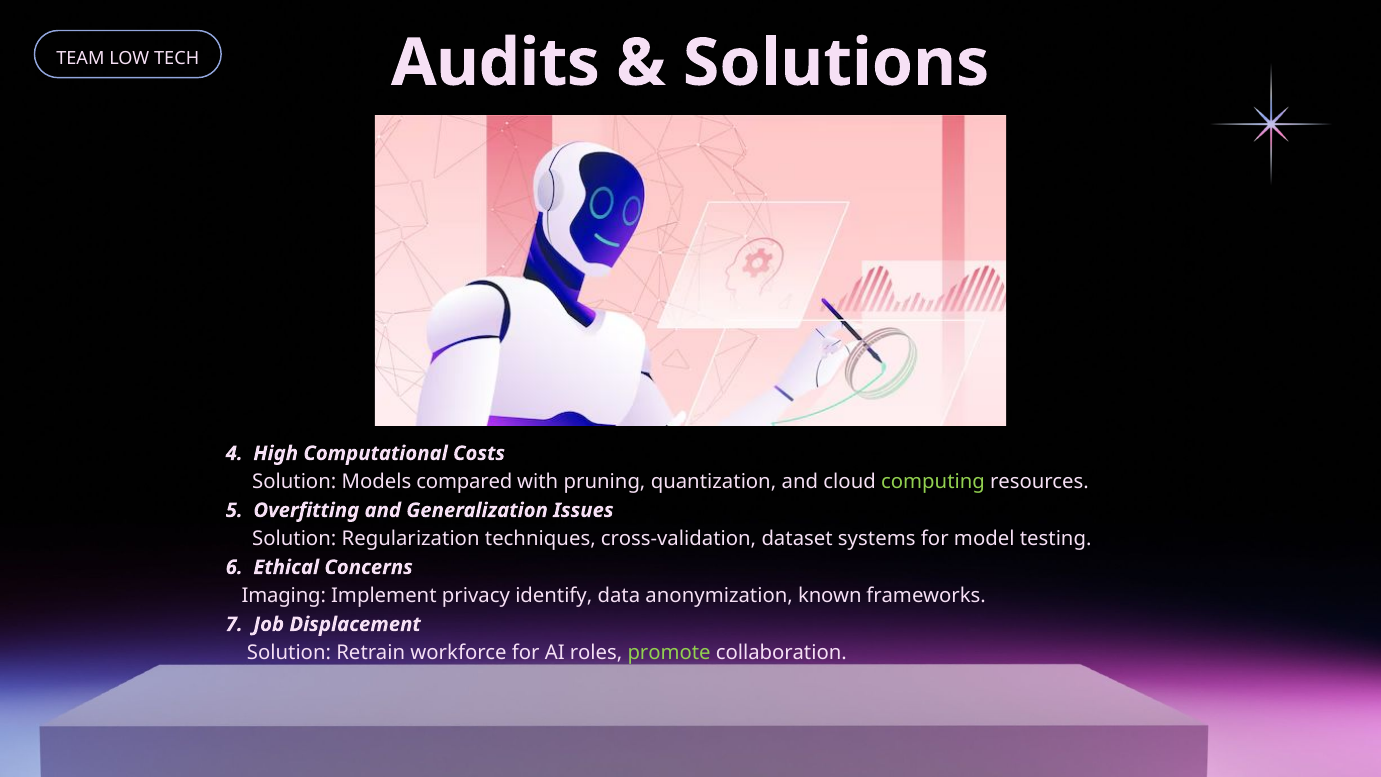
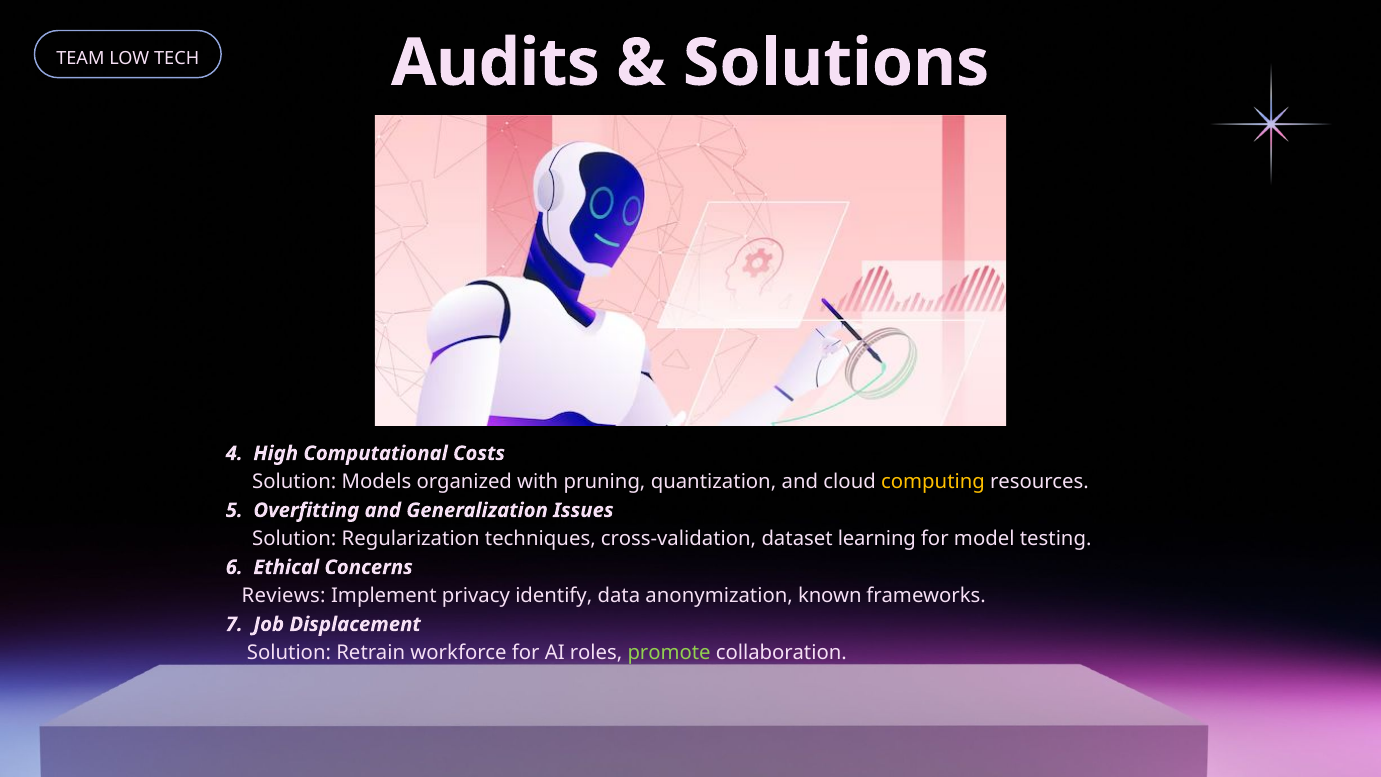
compared: compared -> organized (464, 482)
computing colour: light green -> yellow (933, 482)
systems: systems -> learning (877, 539)
Imaging: Imaging -> Reviews (284, 596)
